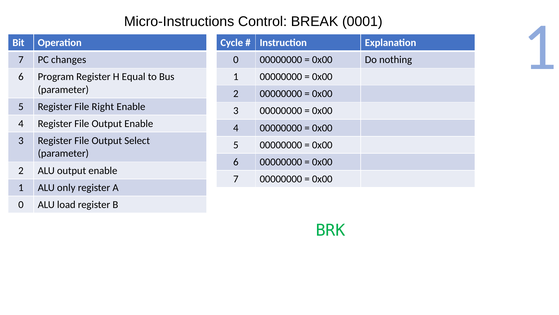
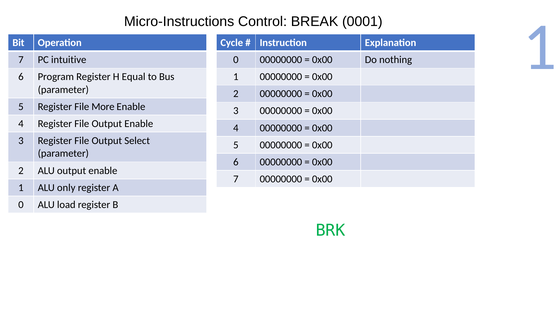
changes: changes -> intuitive (69, 60)
Right: Right -> More (103, 106)
